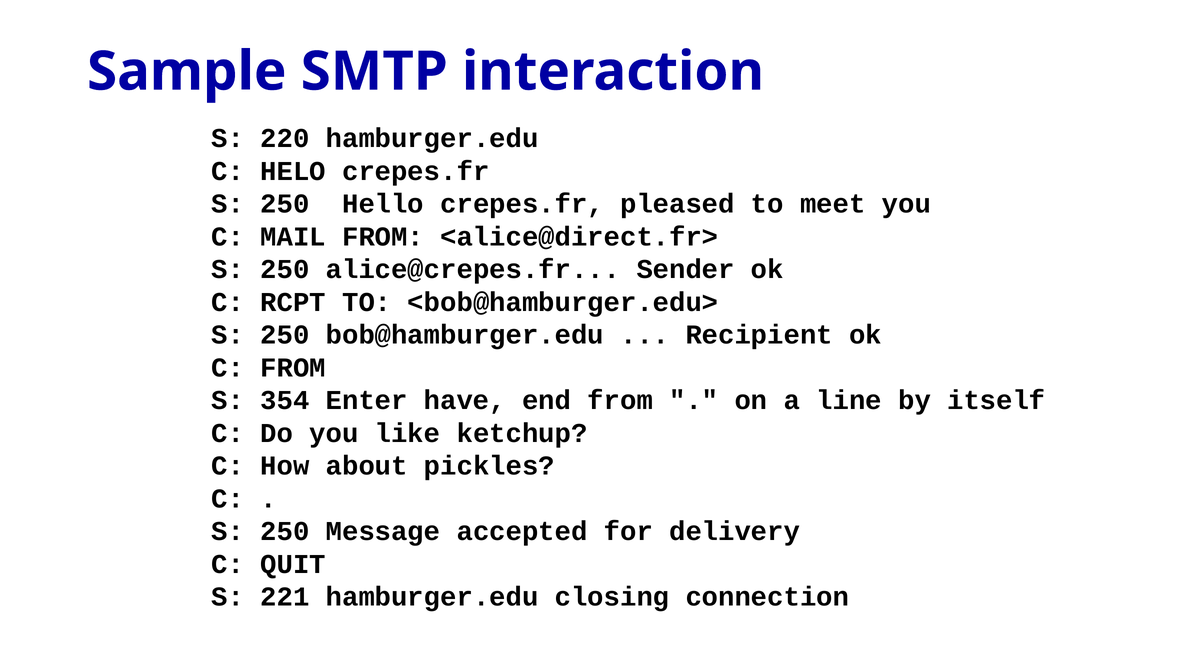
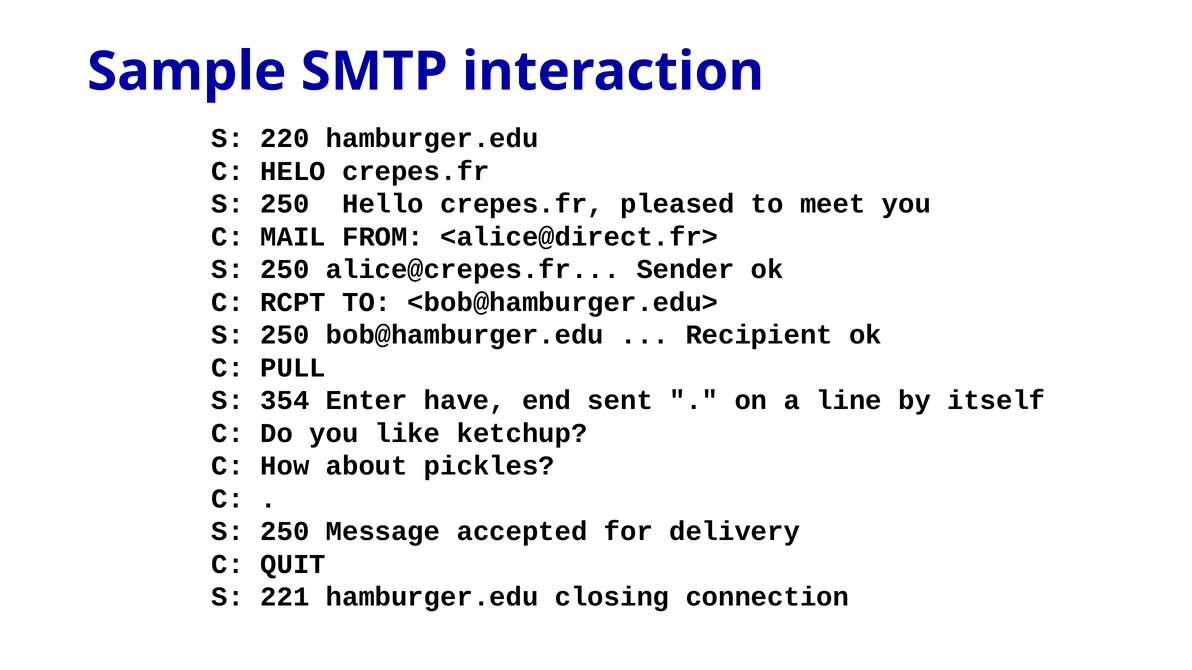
C FROM: FROM -> PULL (293, 368)
end from: from -> sent (620, 401)
